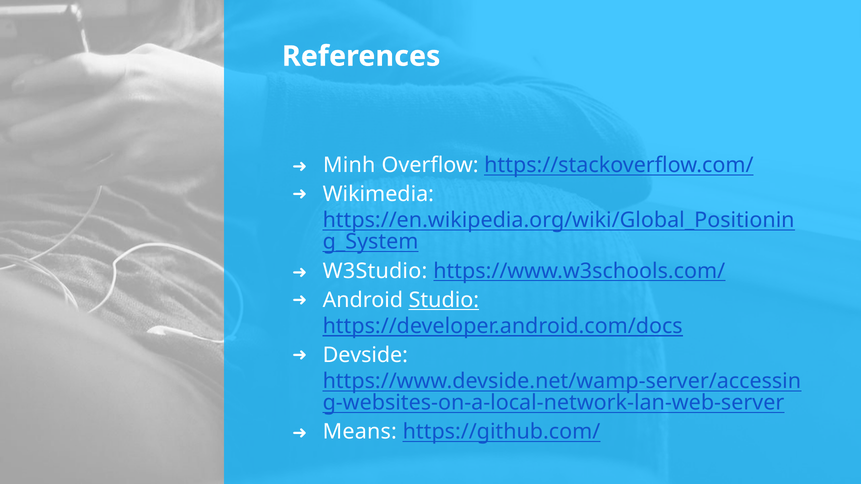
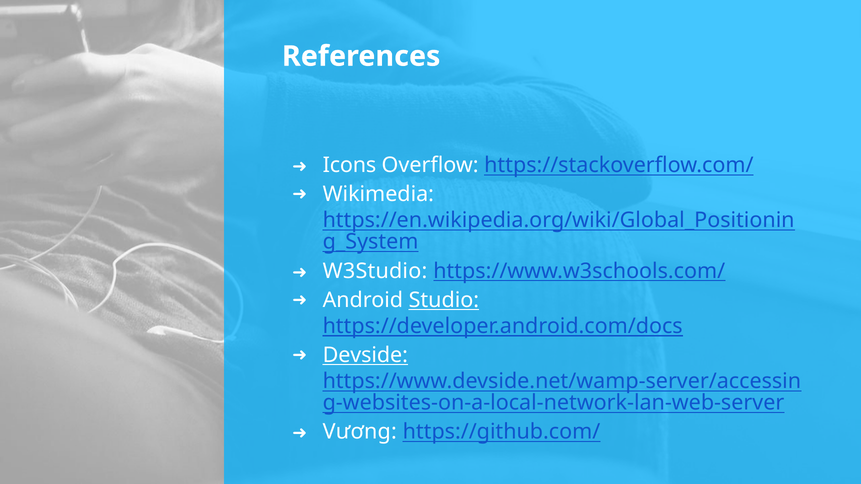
Minh: Minh -> Icons (349, 165)
Devside underline: none -> present (365, 355)
Means: Means -> Vương (360, 432)
